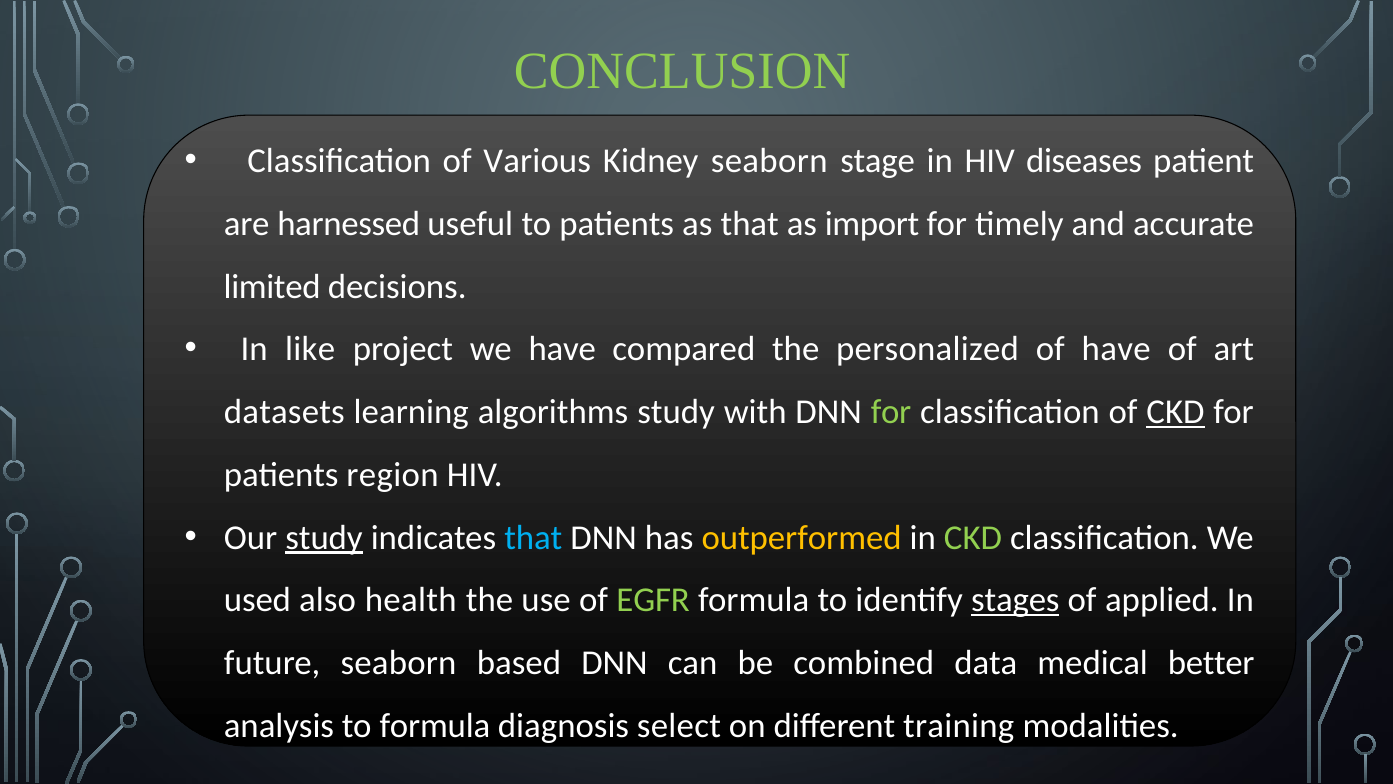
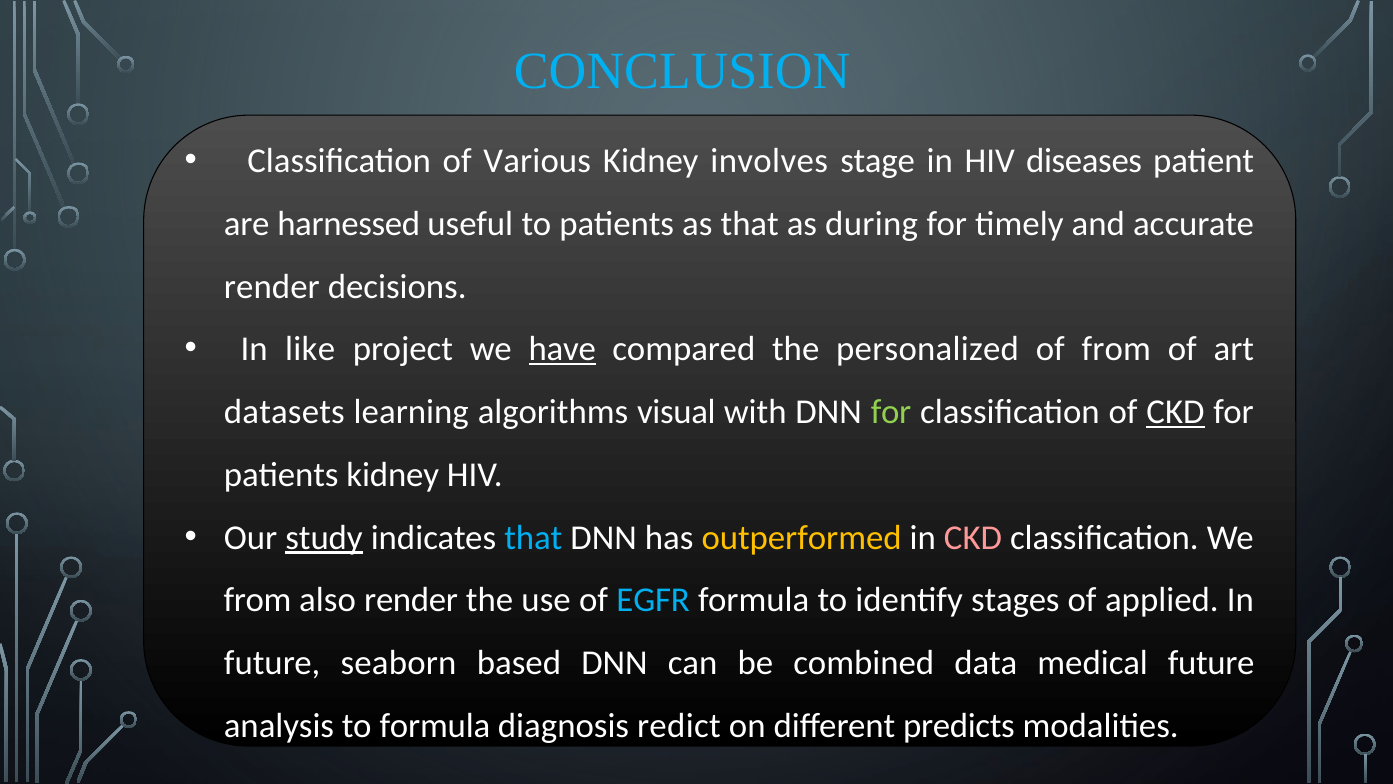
CONCLUSION colour: light green -> light blue (682, 71)
Kidney seaborn: seaborn -> involves (769, 161)
import: import -> during (872, 224)
limited: limited -> render (272, 287)
have underline: none -> present (562, 349)
of have: have -> from (1116, 349)
algorithms study: study -> visual (676, 412)
patients region: region -> kidney (393, 475)
CKD colour: light green -> pink (973, 537)
used: used -> from (258, 600)
also health: health -> render (411, 600)
EGFR colour: light green -> light blue (653, 600)
stages underline: present -> none (1015, 600)
medical better: better -> future (1211, 663)
select: select -> redict (679, 725)
training: training -> predicts (959, 725)
